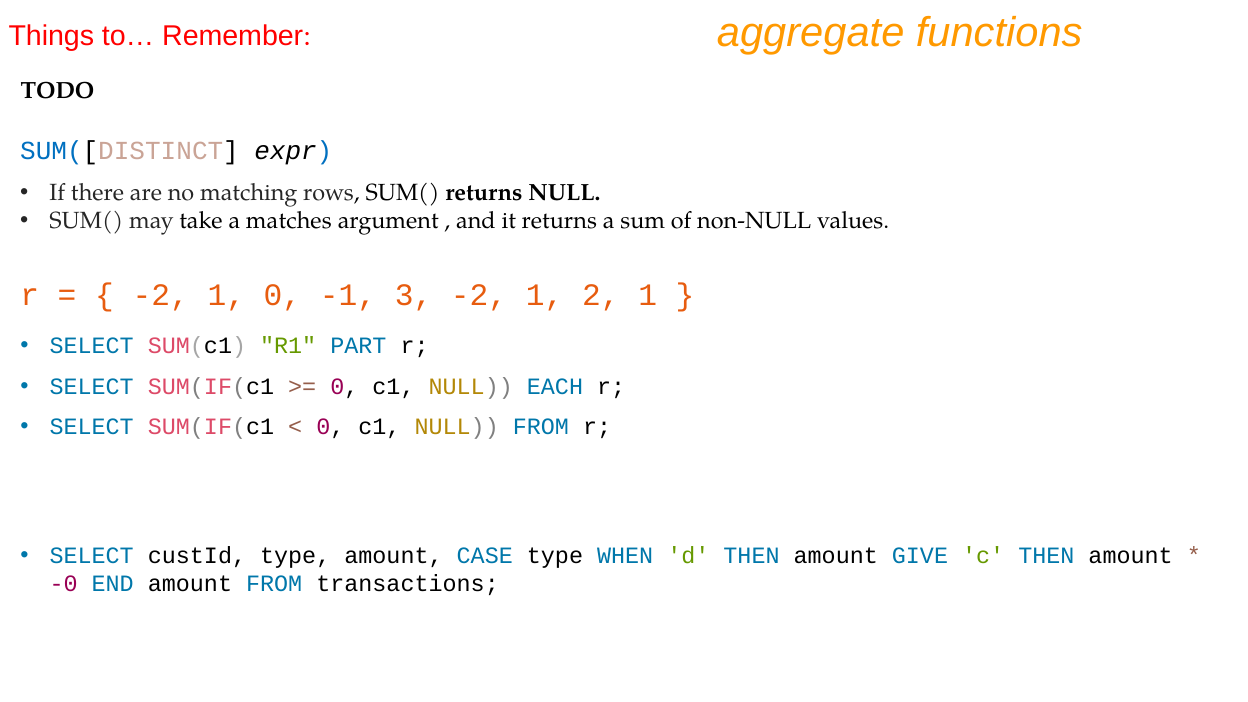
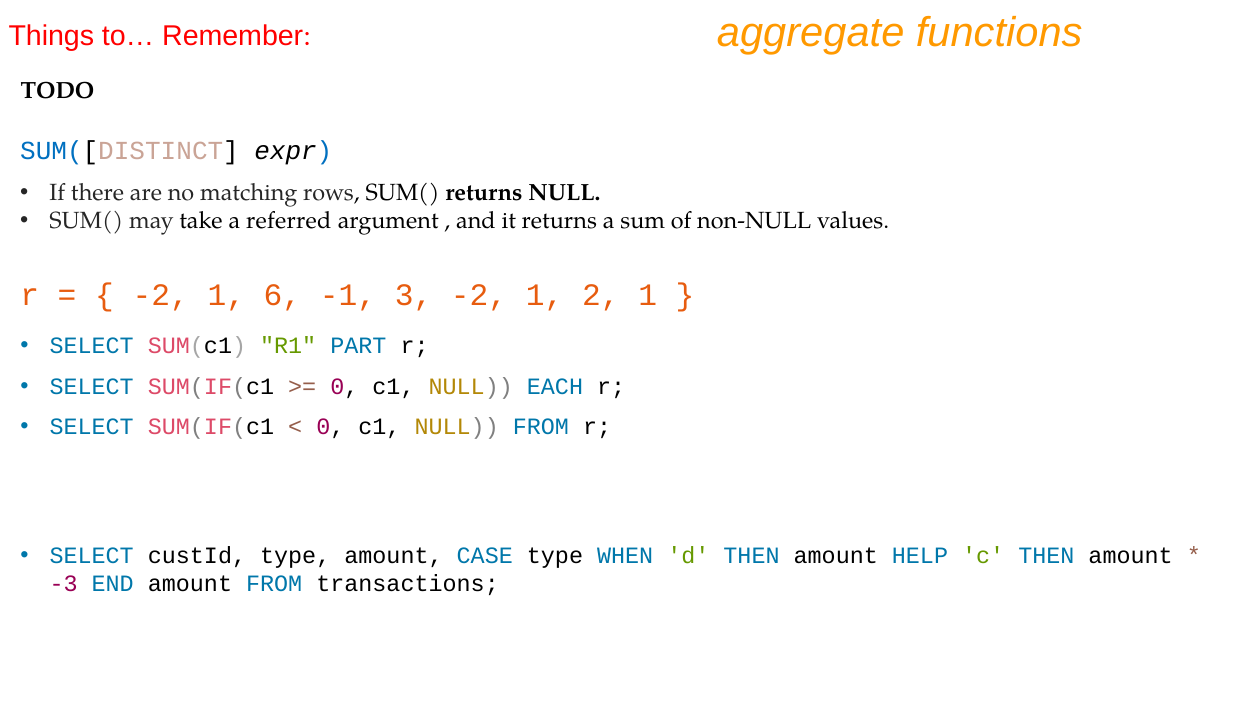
matches: matches -> referred (289, 221)
1 0: 0 -> 6 (282, 295)
GIVE: GIVE -> HELP (920, 556)
-0: -0 -> -3 (64, 584)
